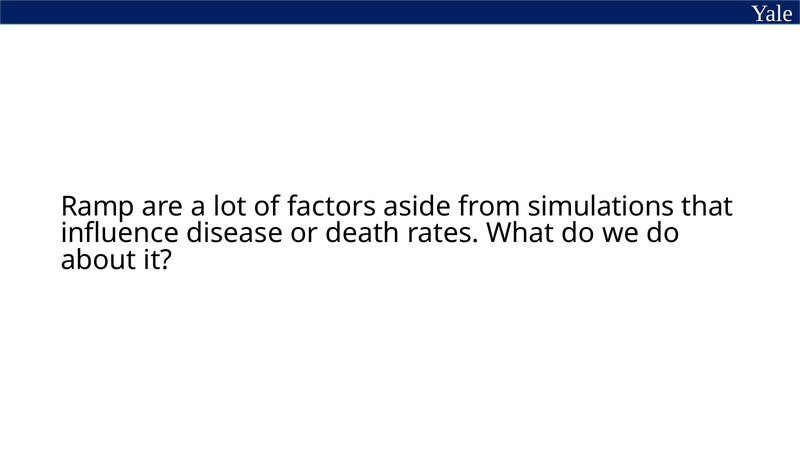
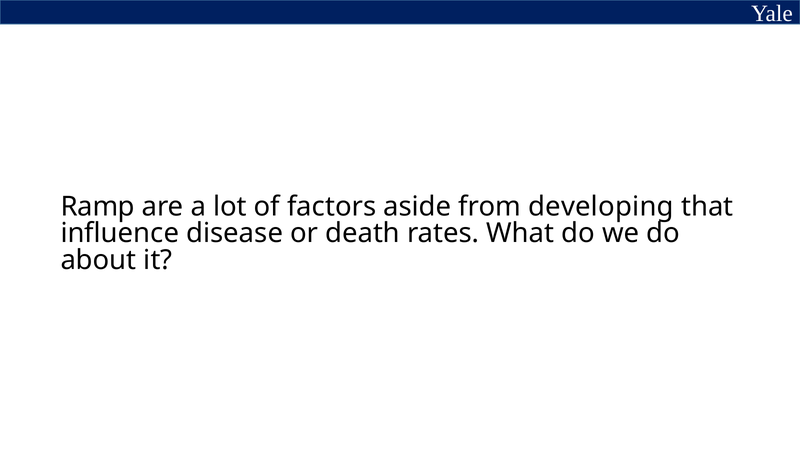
simulations: simulations -> developing (601, 207)
